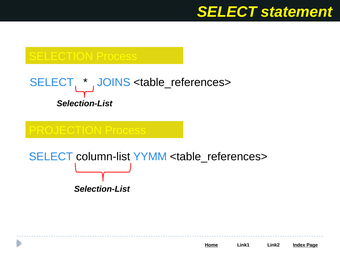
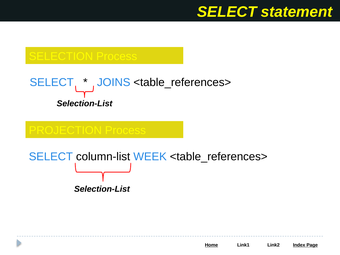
YYMM: YYMM -> WEEK (150, 157)
